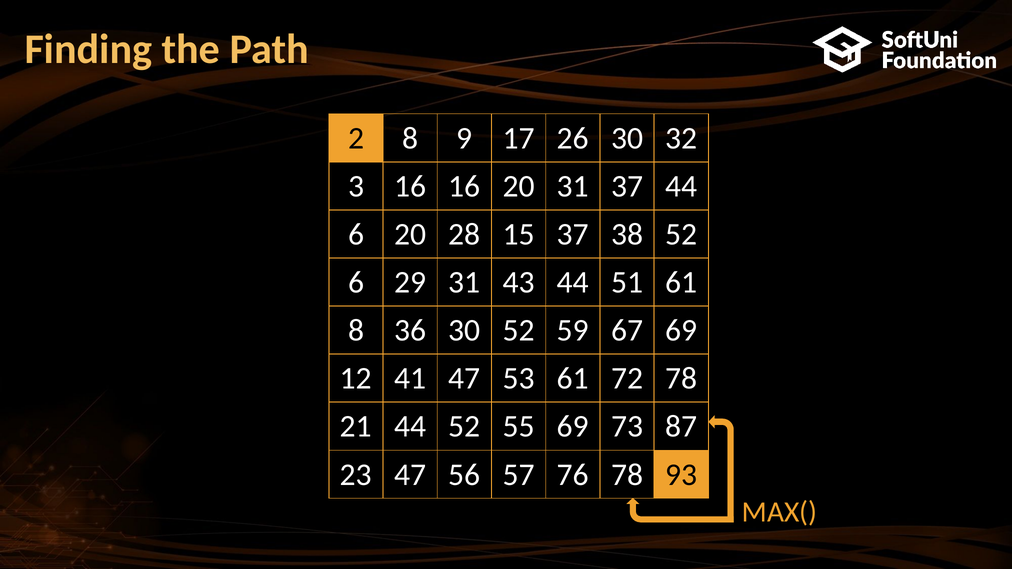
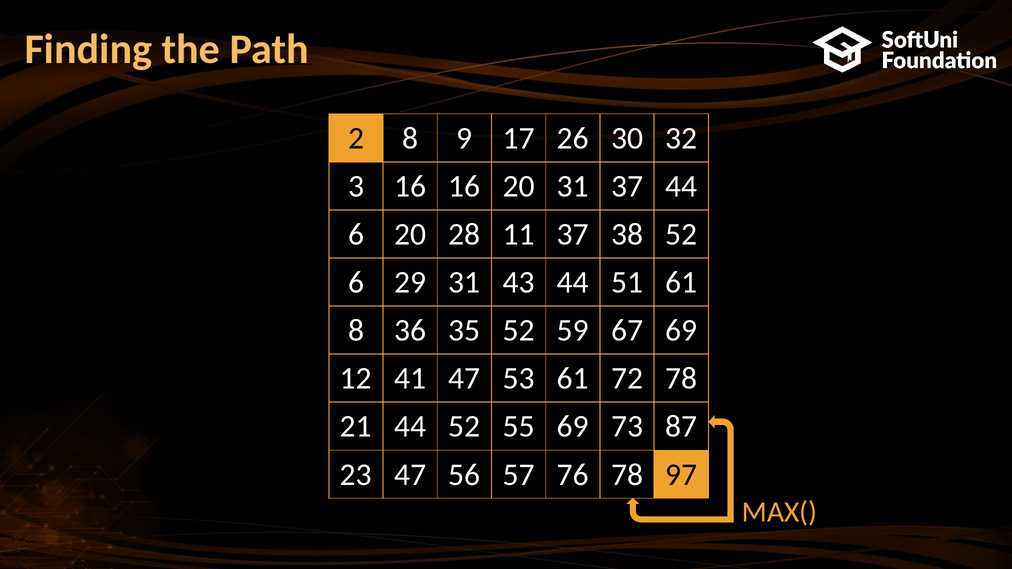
15: 15 -> 11 (519, 234)
36 30: 30 -> 35 (464, 331)
93: 93 -> 97 (681, 475)
